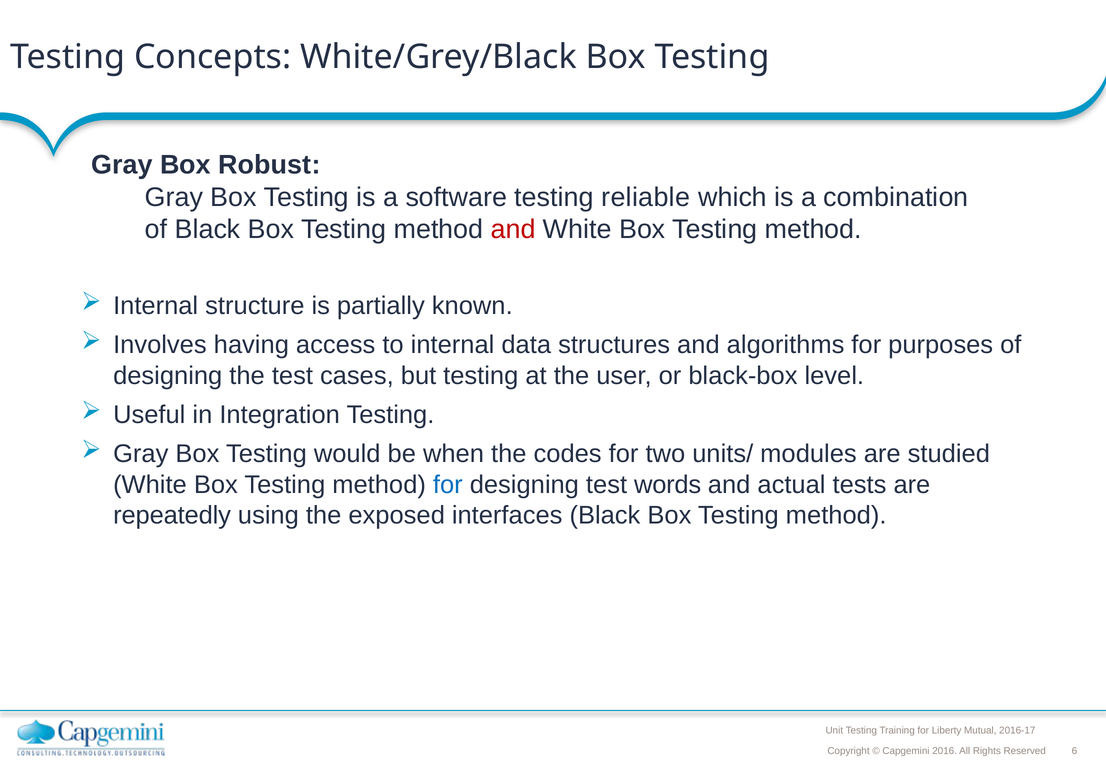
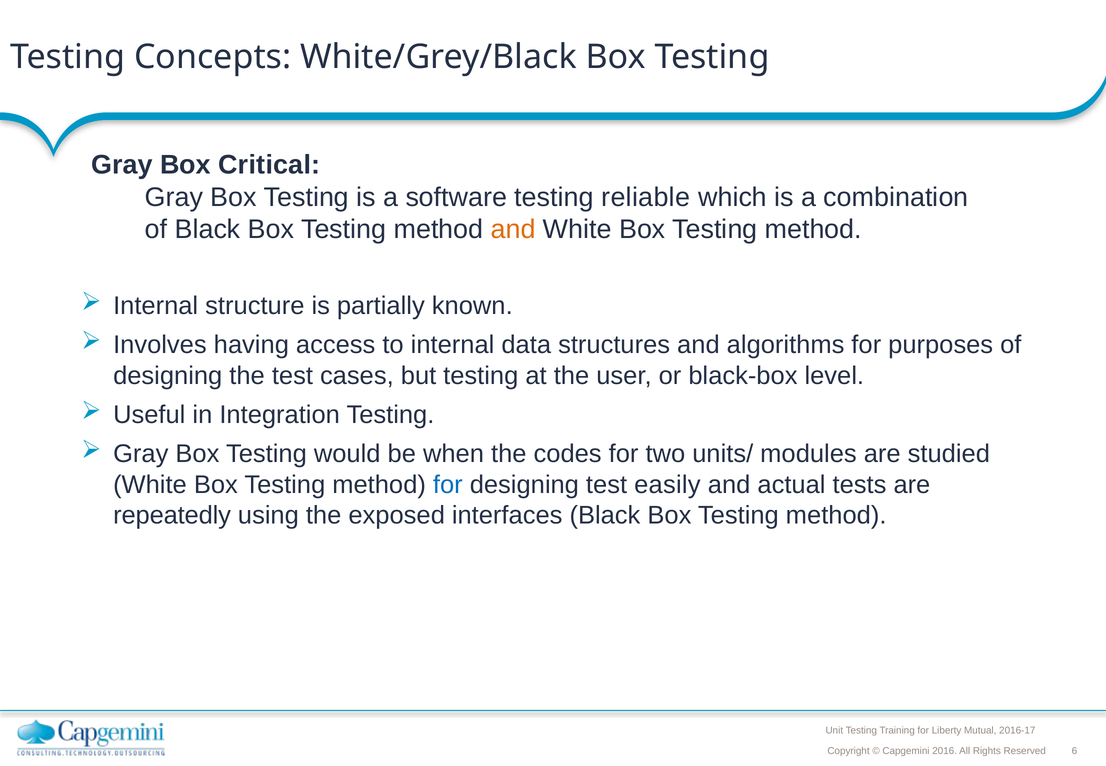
Robust: Robust -> Critical (269, 165)
and colour: red -> orange (513, 229)
words: words -> easily (667, 484)
